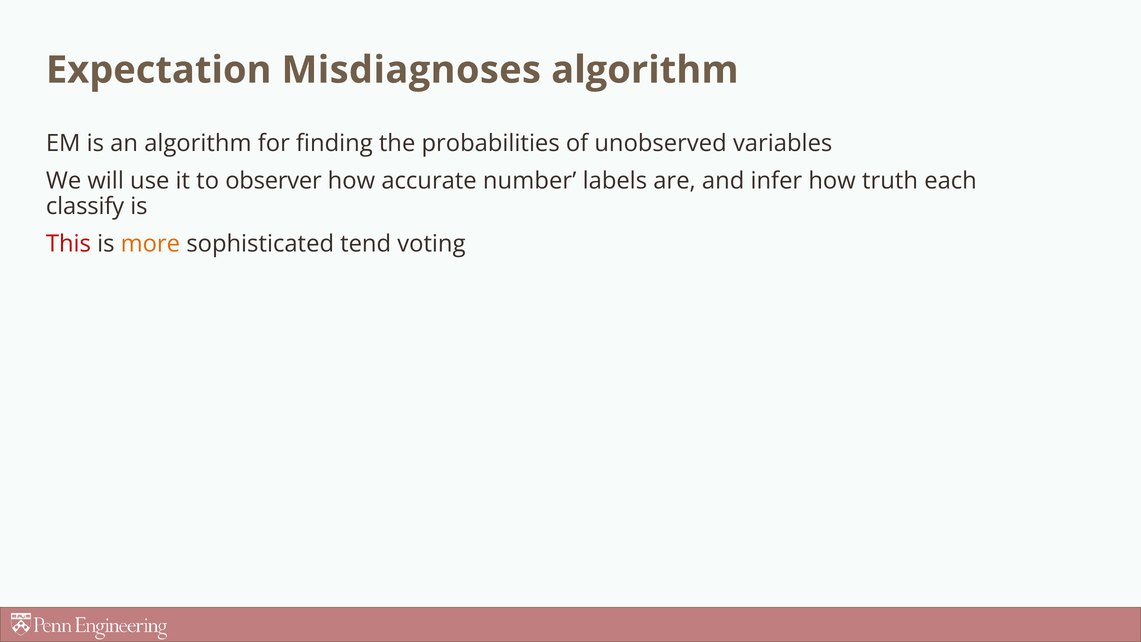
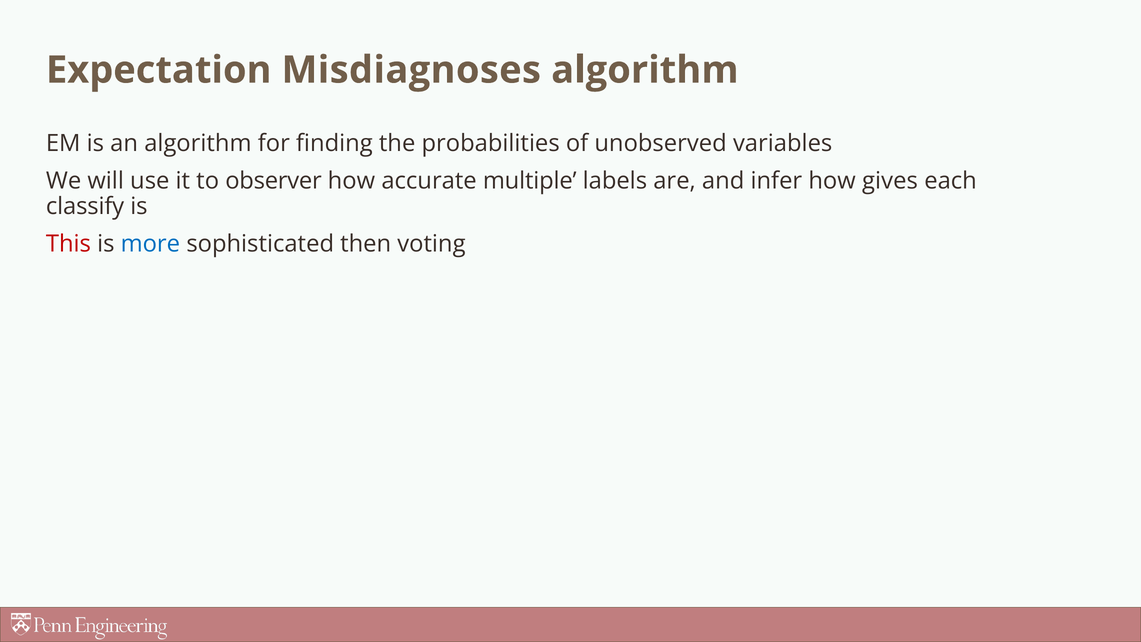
number: number -> multiple (530, 181)
truth: truth -> gives (890, 181)
more colour: orange -> blue (150, 244)
tend: tend -> then (366, 244)
